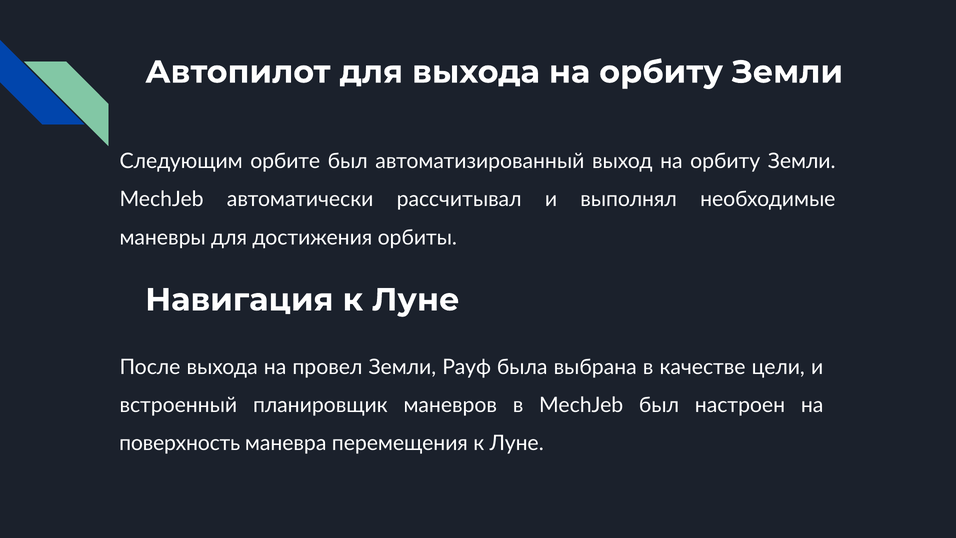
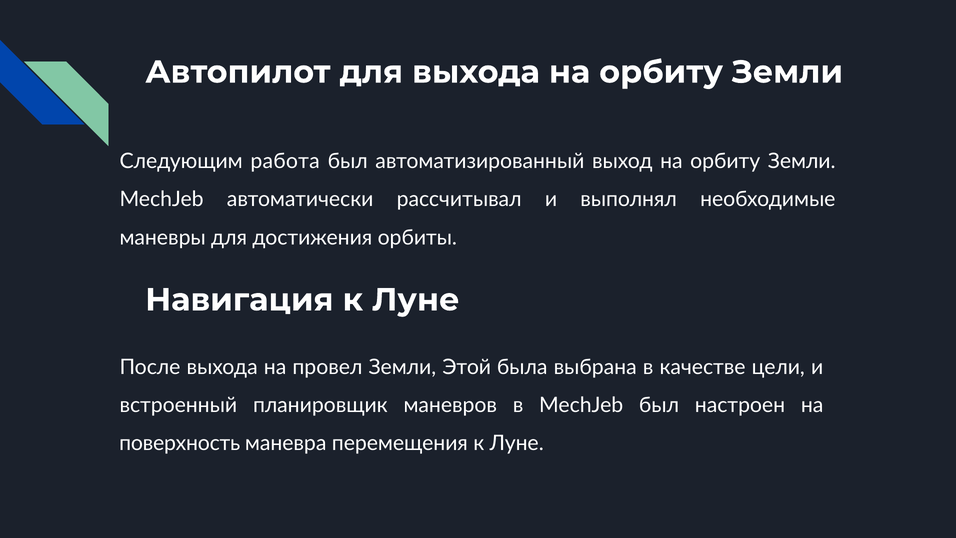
орбите: орбите -> работа (285, 161)
Рауф: Рауф -> Этой (467, 367)
